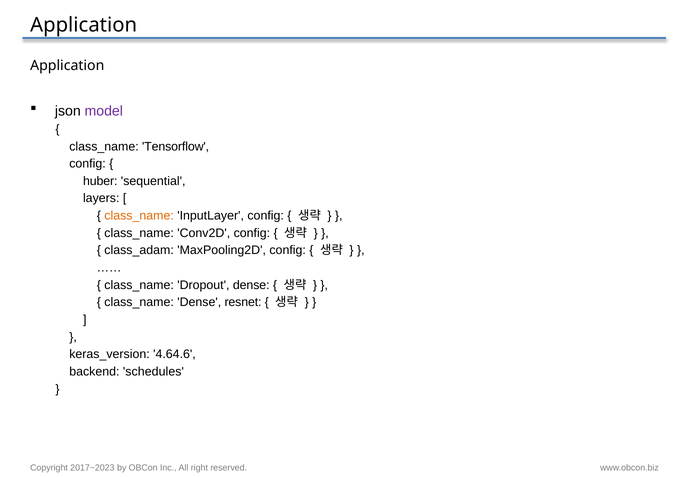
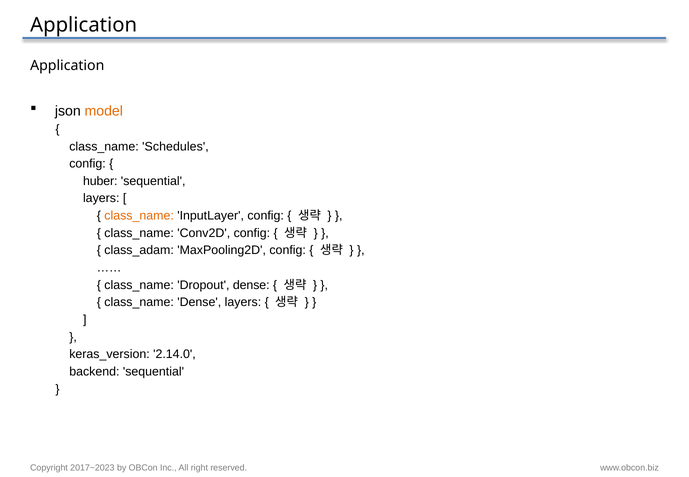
model colour: purple -> orange (104, 111)
Tensorflow: Tensorflow -> Schedules (175, 146)
Dense resnet: resnet -> layers (243, 302)
4.64.6: 4.64.6 -> 2.14.0 (174, 354)
backend schedules: schedules -> sequential (153, 372)
